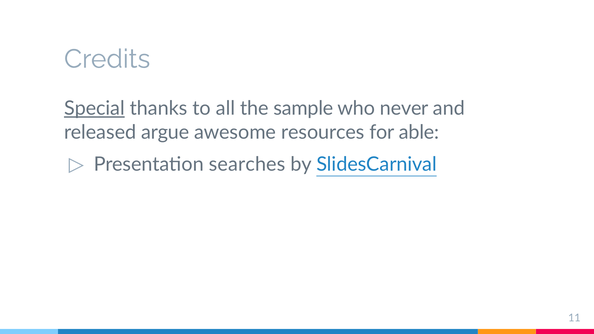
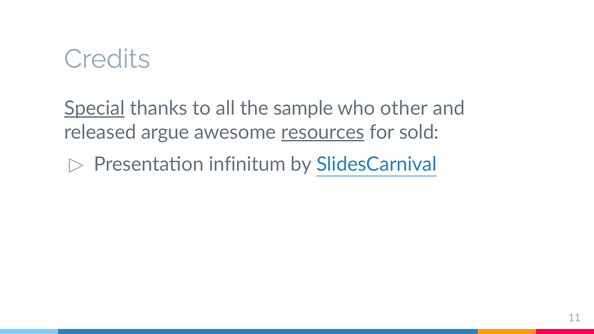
never: never -> other (404, 108)
resources underline: none -> present (323, 132)
able: able -> sold (419, 132)
searches: searches -> infinitum (247, 164)
